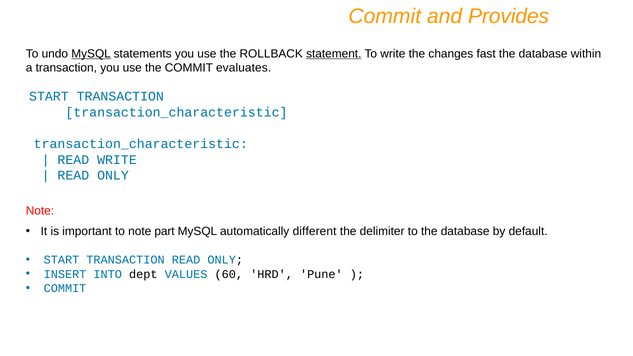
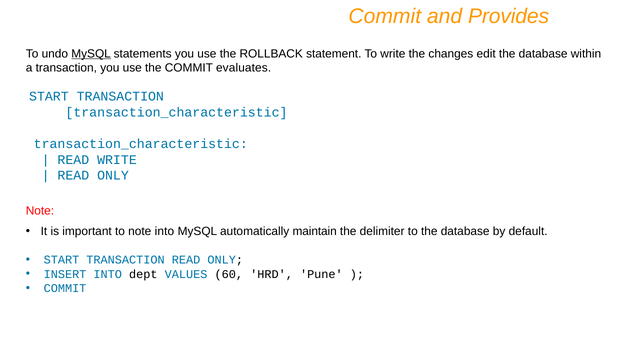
statement underline: present -> none (334, 54)
fast: fast -> edit (486, 54)
note part: part -> into (164, 231)
different: different -> maintain (315, 231)
